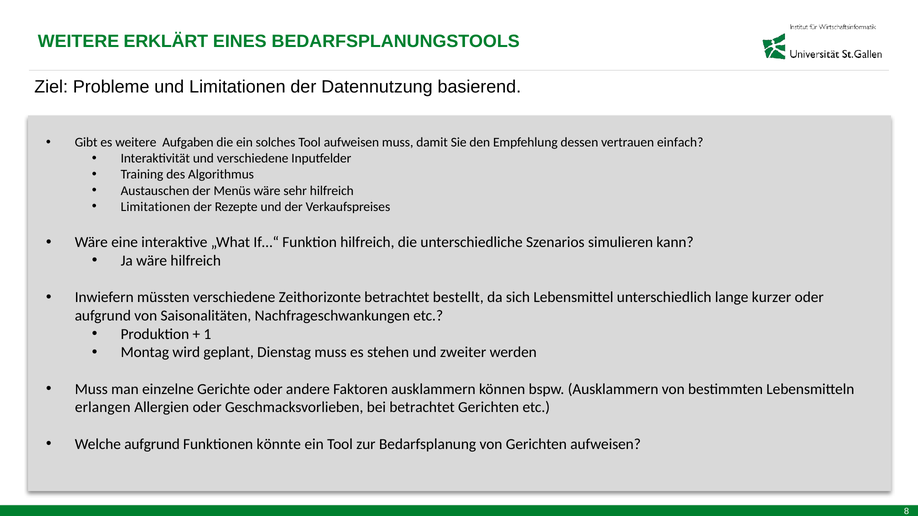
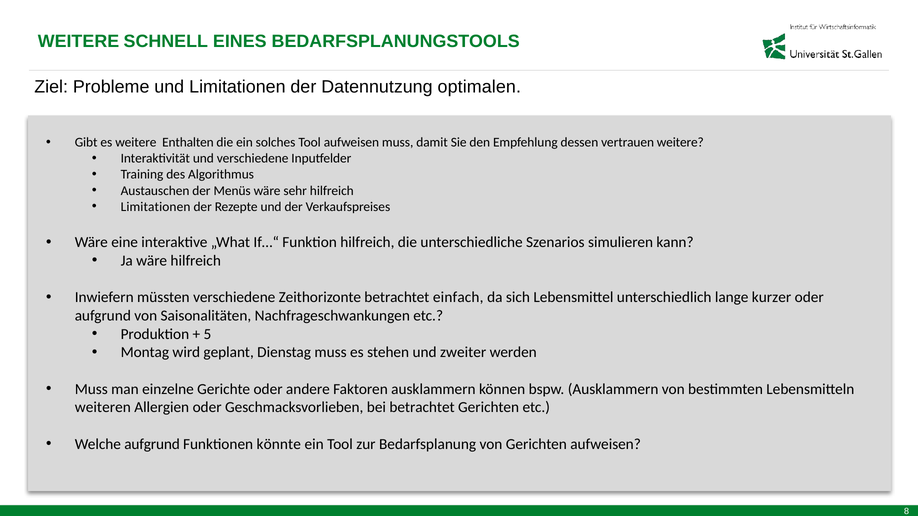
ERKLÄRT: ERKLÄRT -> SCHNELL (166, 41)
basierend: basierend -> optimalen (479, 87)
Aufgaben: Aufgaben -> Enthalten (188, 143)
vertrauen einfach: einfach -> weitere (680, 143)
bestellt: bestellt -> einfach (458, 298)
1: 1 -> 5 (207, 334)
erlangen: erlangen -> weiteren (103, 408)
